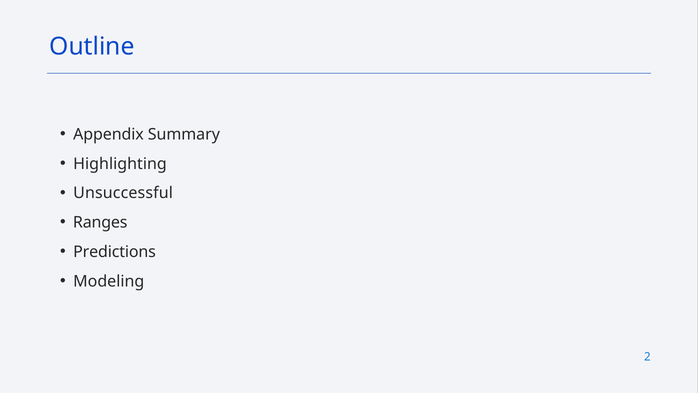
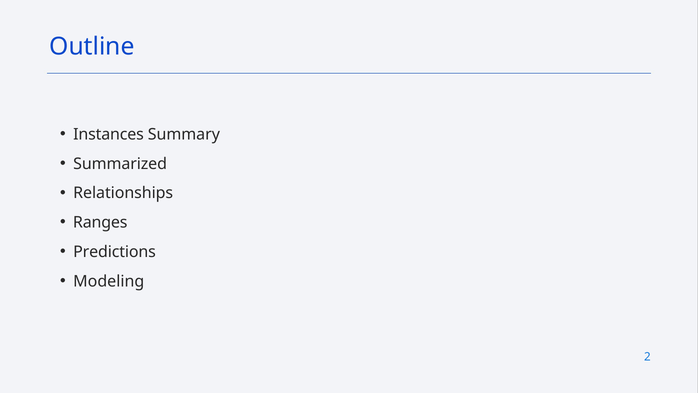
Appendix: Appendix -> Instances (109, 134)
Highlighting: Highlighting -> Summarized (120, 164)
Unsuccessful: Unsuccessful -> Relationships (123, 193)
